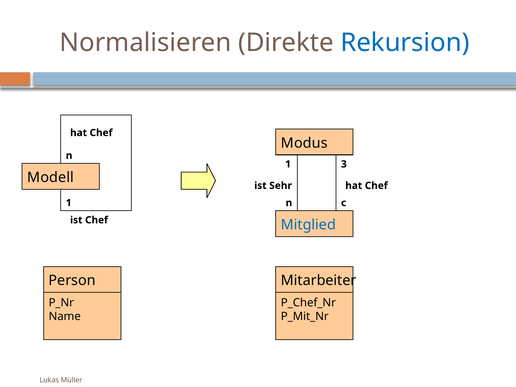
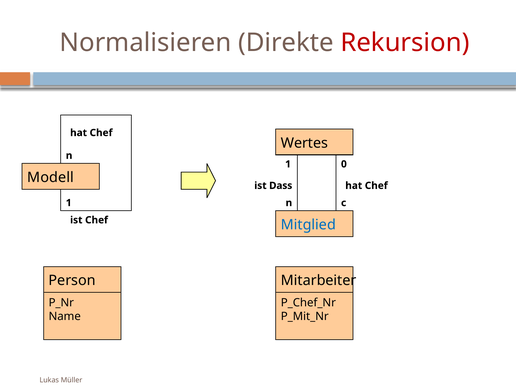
Rekursion colour: blue -> red (405, 43)
Modus: Modus -> Wertes (304, 143)
3: 3 -> 0 (344, 164)
Sehr: Sehr -> Dass (281, 186)
